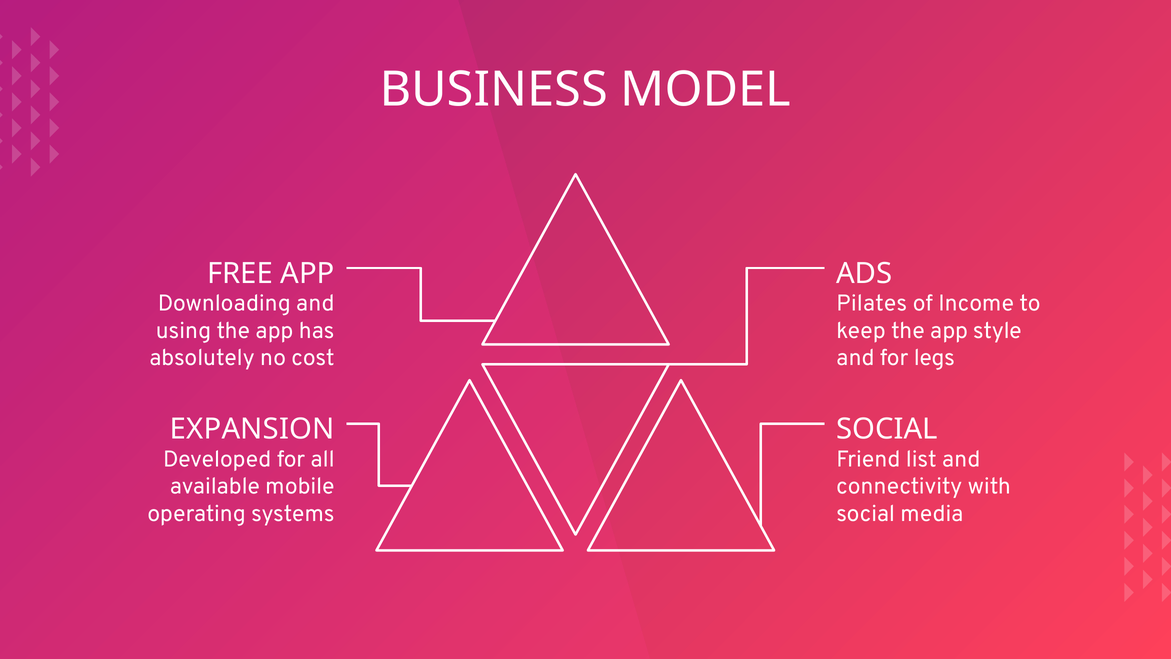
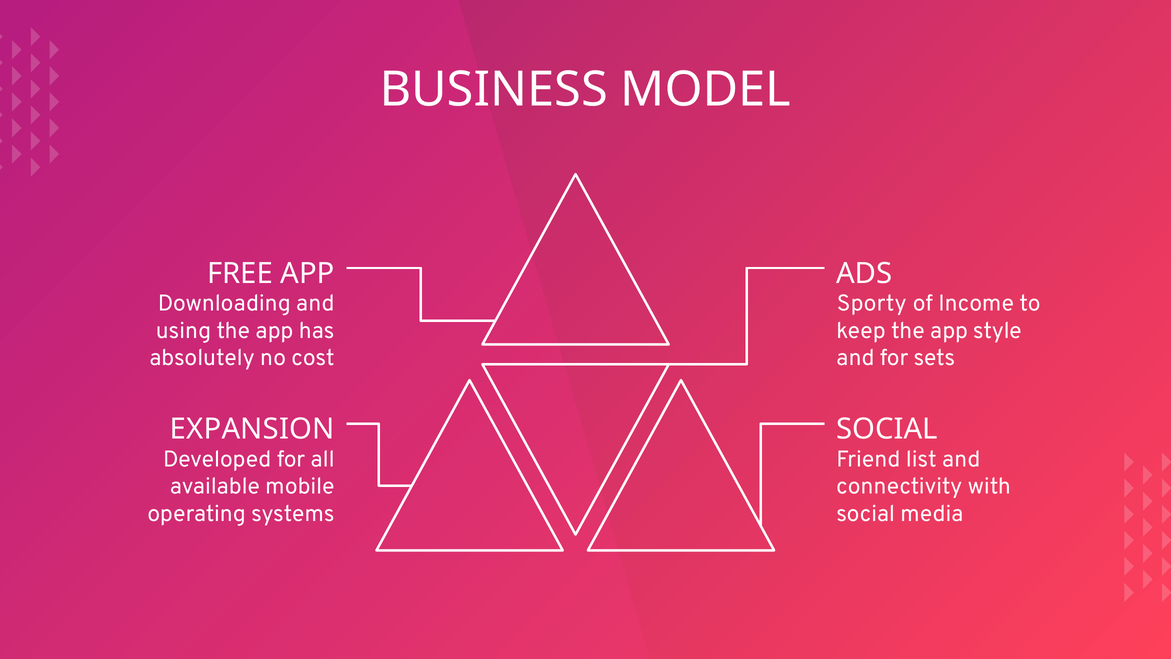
Pilates: Pilates -> Sporty (872, 303)
legs: legs -> sets (934, 358)
